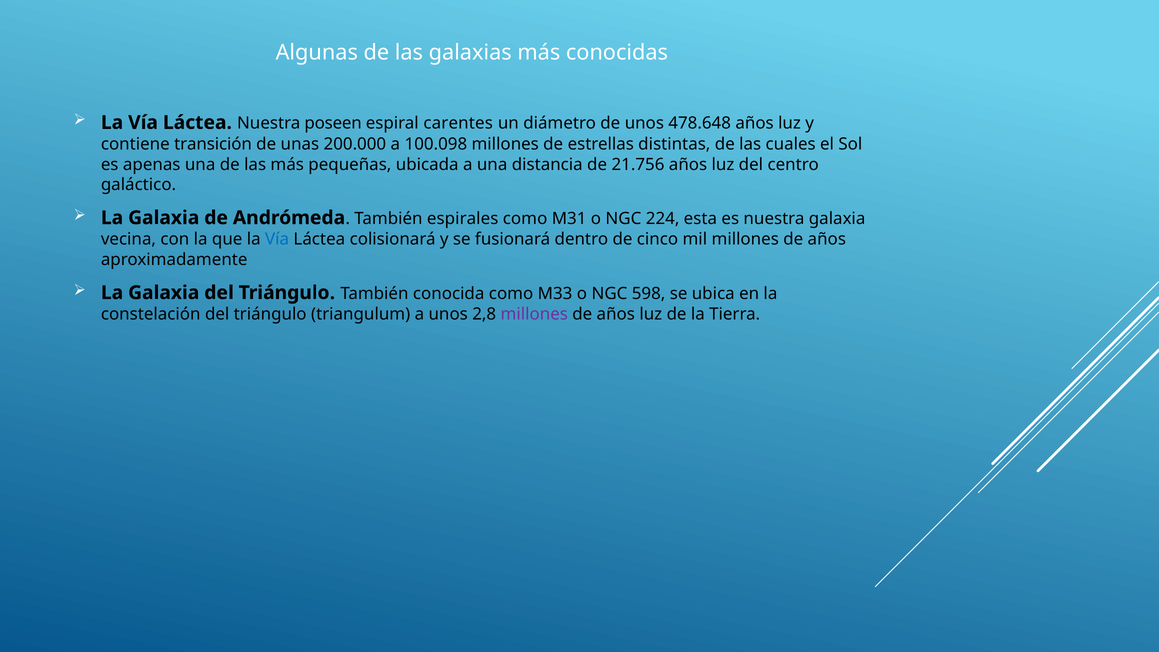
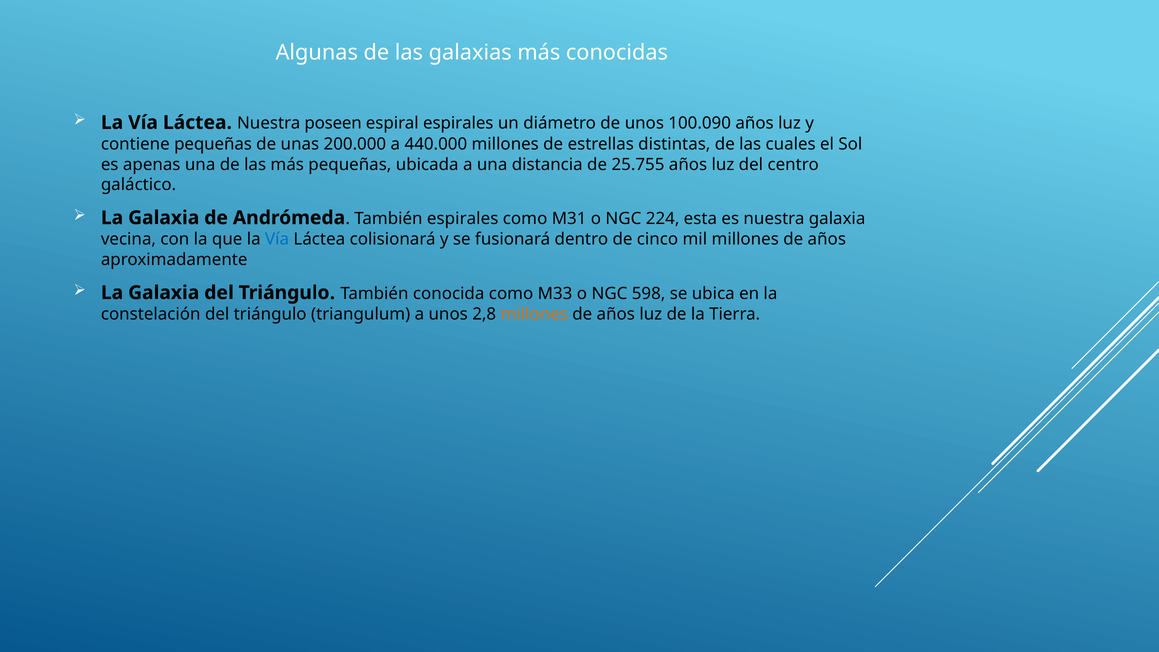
espiral carentes: carentes -> espirales (458, 123)
478.648: 478.648 -> 100.090 (700, 123)
contiene transición: transición -> pequeñas (213, 144)
100.098: 100.098 -> 440.000 (436, 144)
21.756: 21.756 -> 25.755 (638, 164)
millones colour: purple -> orange (534, 314)
